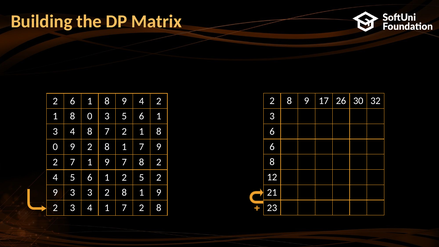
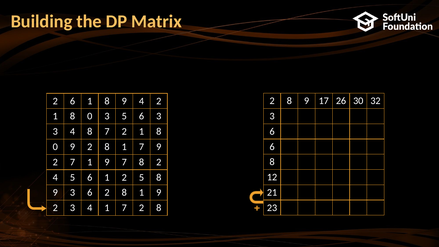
3 5 6 1: 1 -> 3 (159, 116)
5 2: 2 -> 8 (159, 177)
9 3 3: 3 -> 6 (90, 193)
